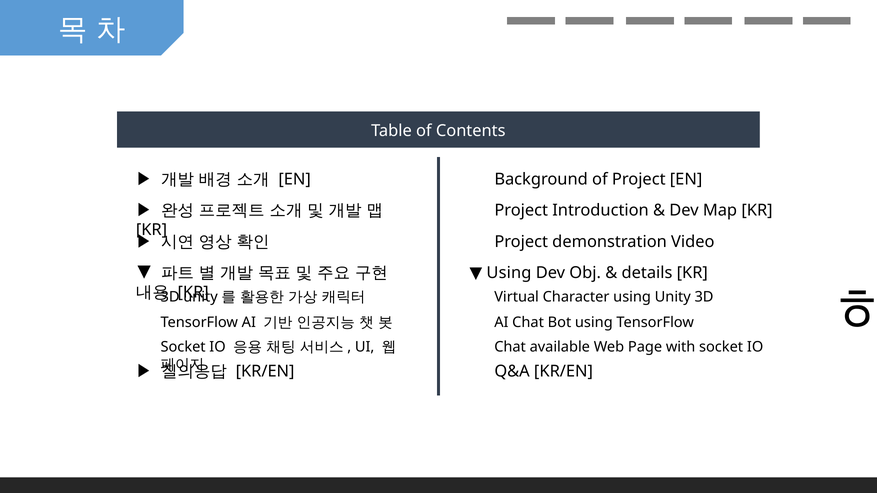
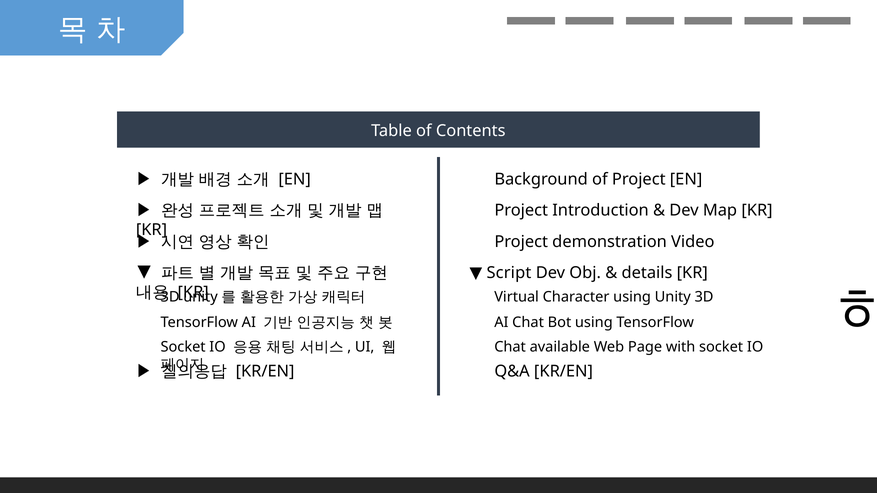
Using: Using -> Script (509, 273)
